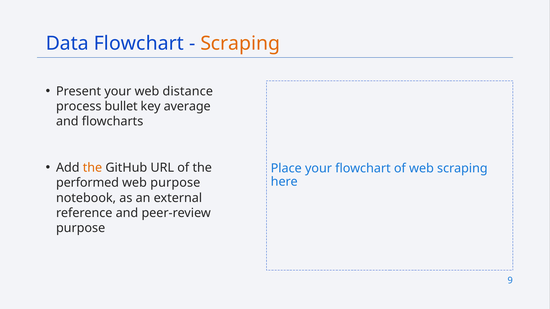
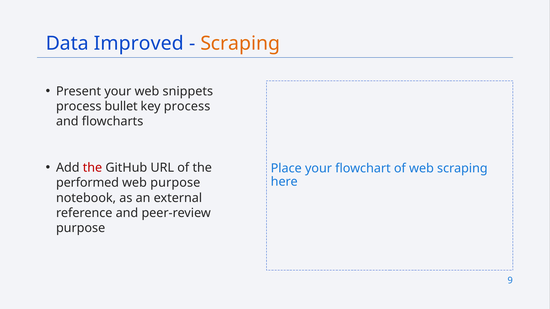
Data Flowchart: Flowchart -> Improved (139, 44)
distance: distance -> snippets (188, 91)
key average: average -> process (187, 106)
the colour: orange -> red (92, 168)
